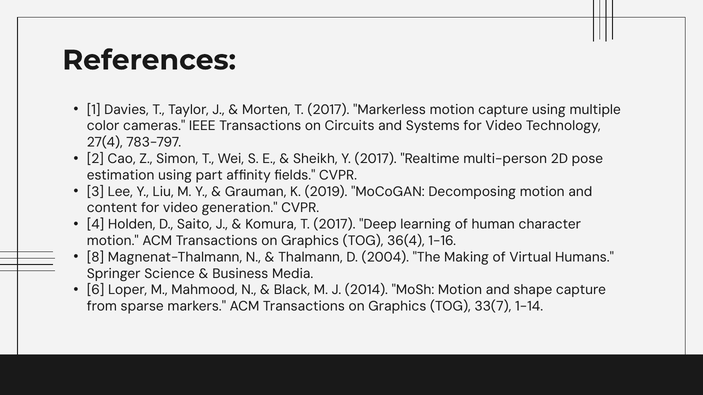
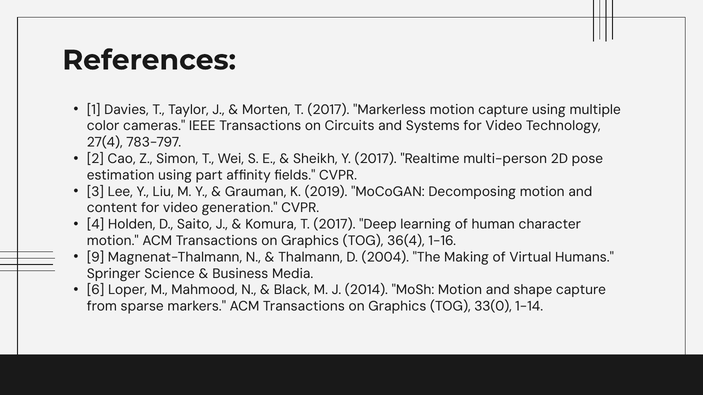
8: 8 -> 9 (95, 257)
33(7: 33(7 -> 33(0 (493, 307)
